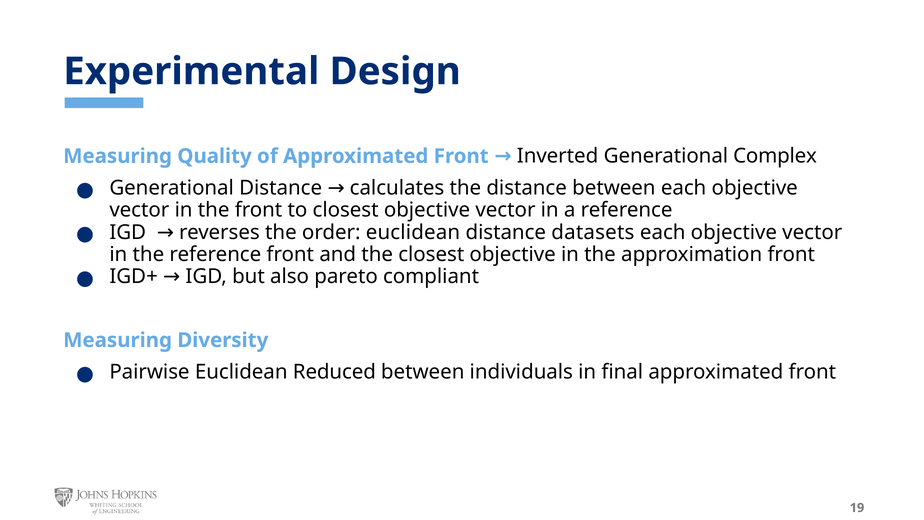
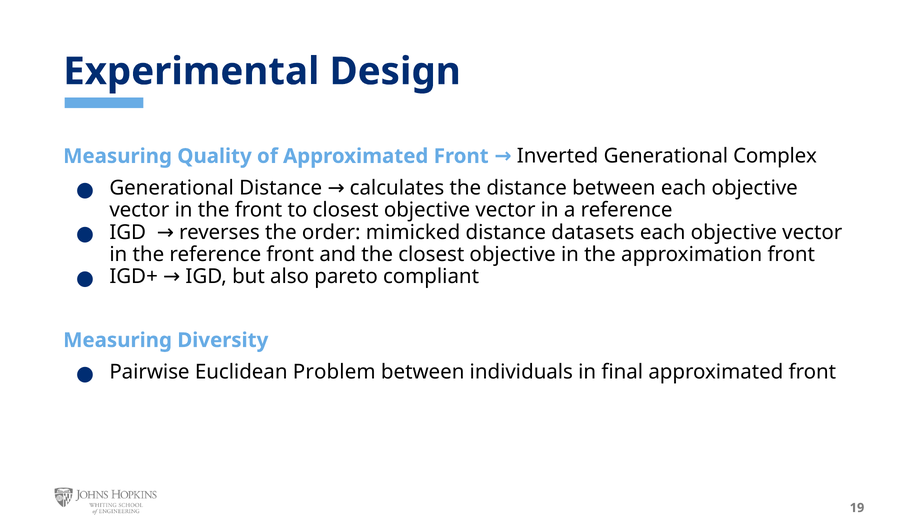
order euclidean: euclidean -> mimicked (413, 232)
Reduced: Reduced -> Problem (334, 372)
